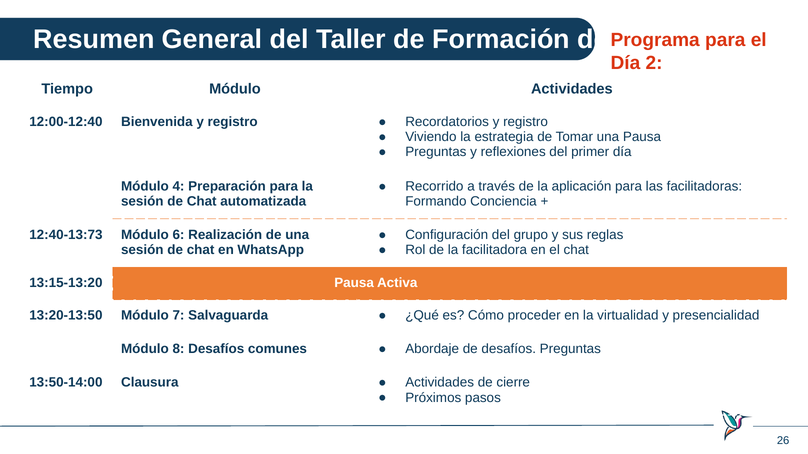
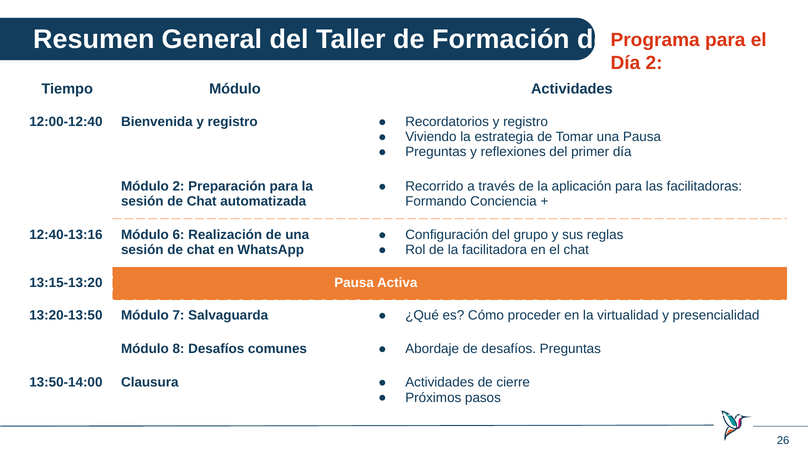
Módulo 4: 4 -> 2 (179, 186)
12:40-13:73: 12:40-13:73 -> 12:40-13:16 (66, 235)
